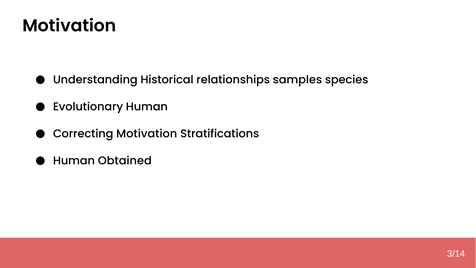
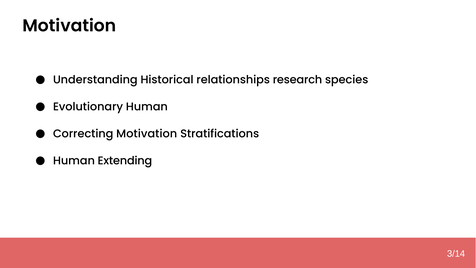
samples: samples -> research (297, 80)
Obtained: Obtained -> Extending (125, 161)
